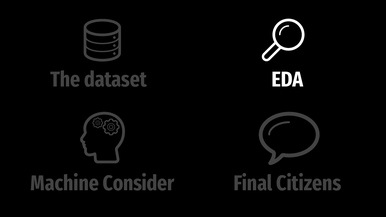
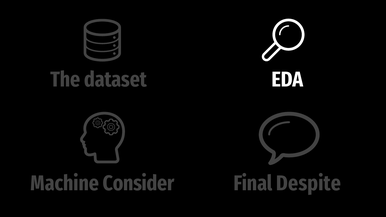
Citizens: Citizens -> Despite (309, 183)
